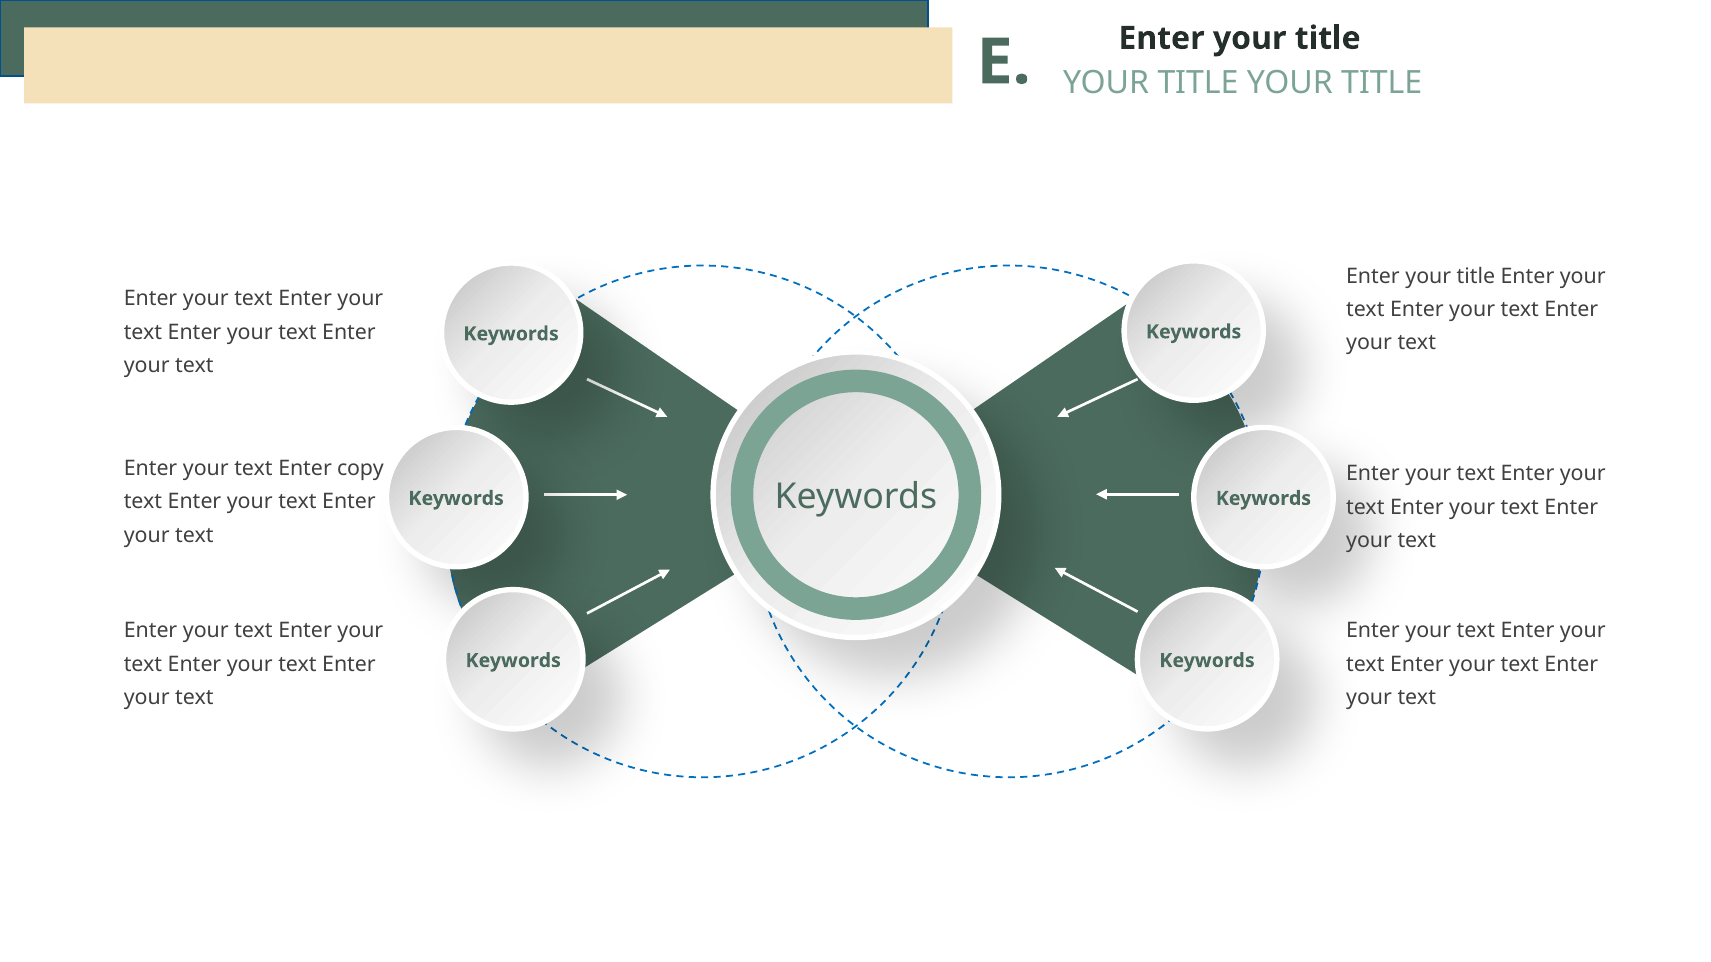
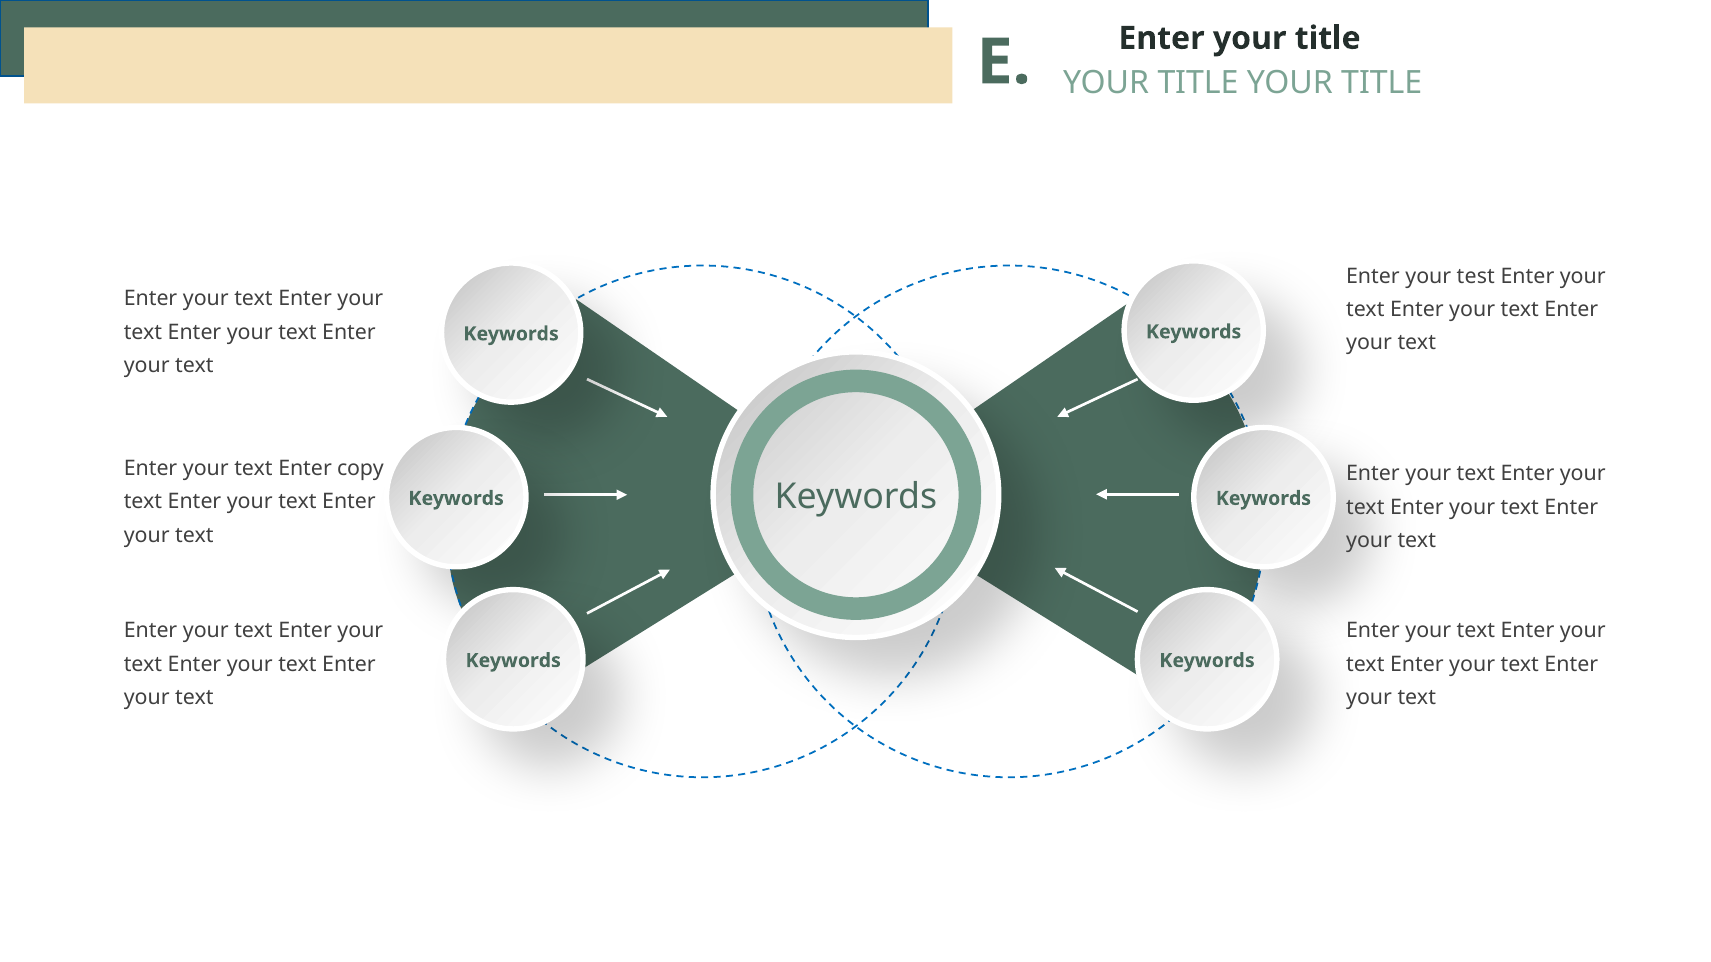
title: title -> test (1476, 276)
